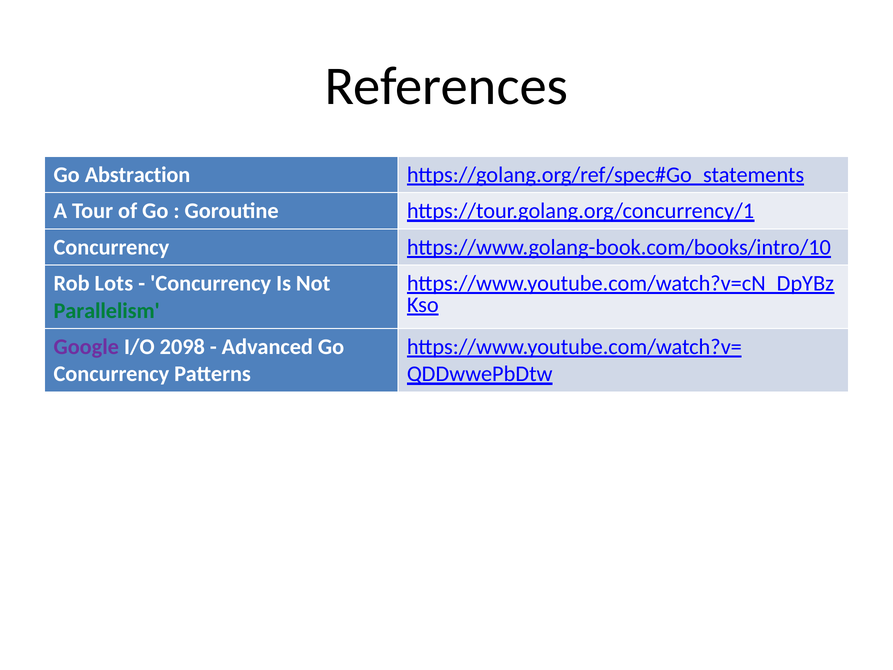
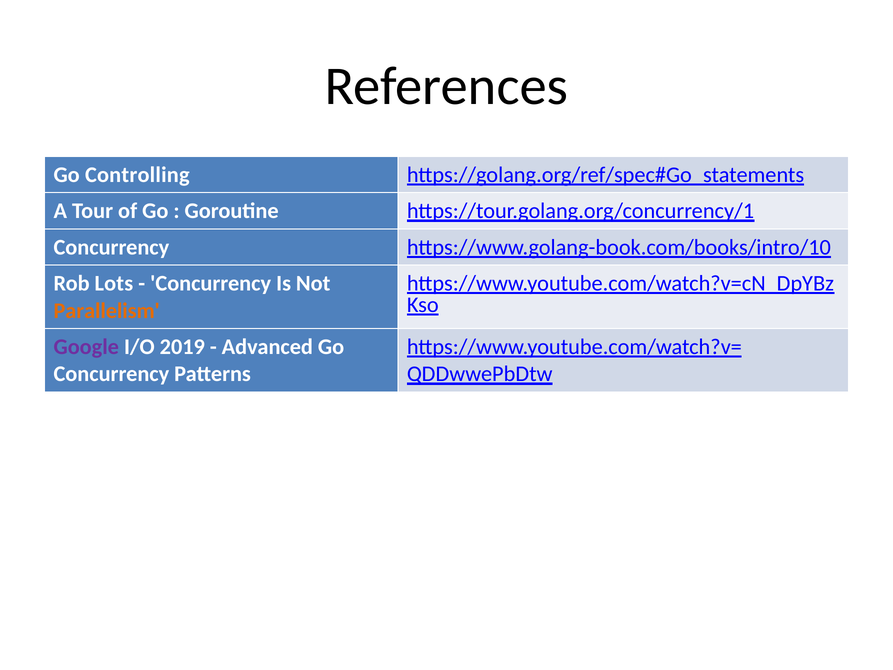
Abstraction: Abstraction -> Controlling (137, 175)
Parallelism colour: green -> orange (107, 311)
2098: 2098 -> 2019 (182, 347)
